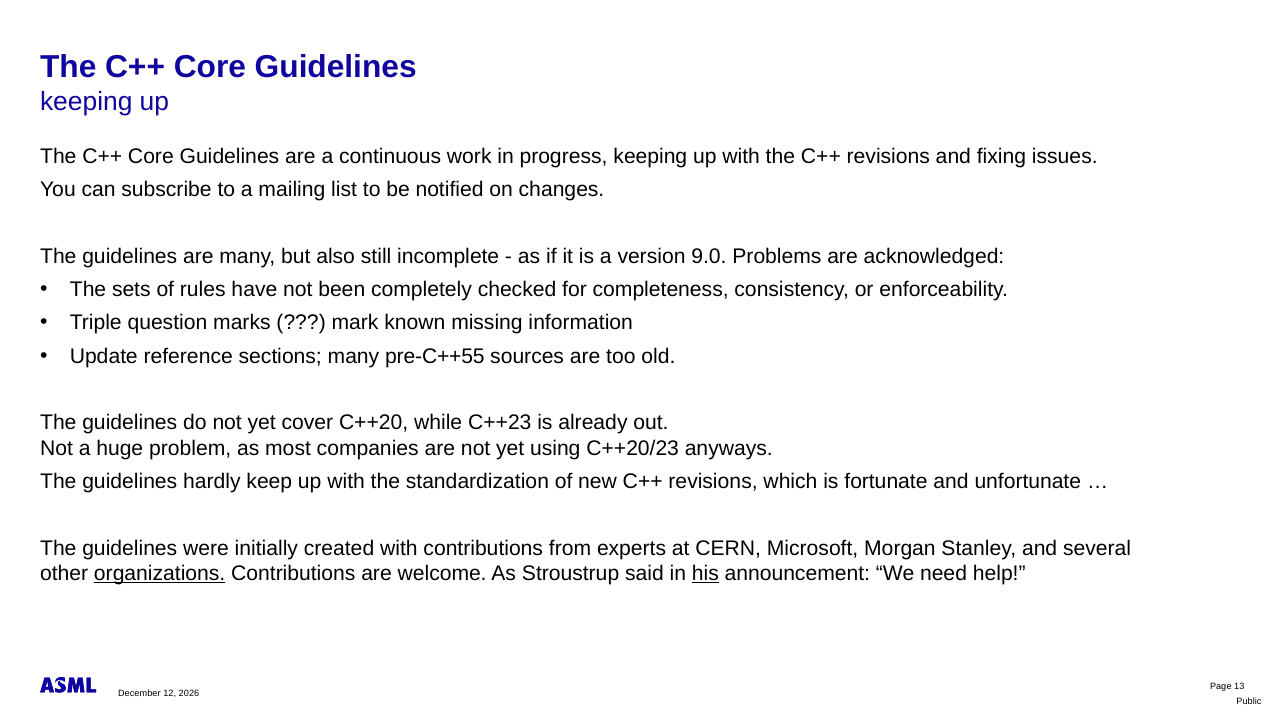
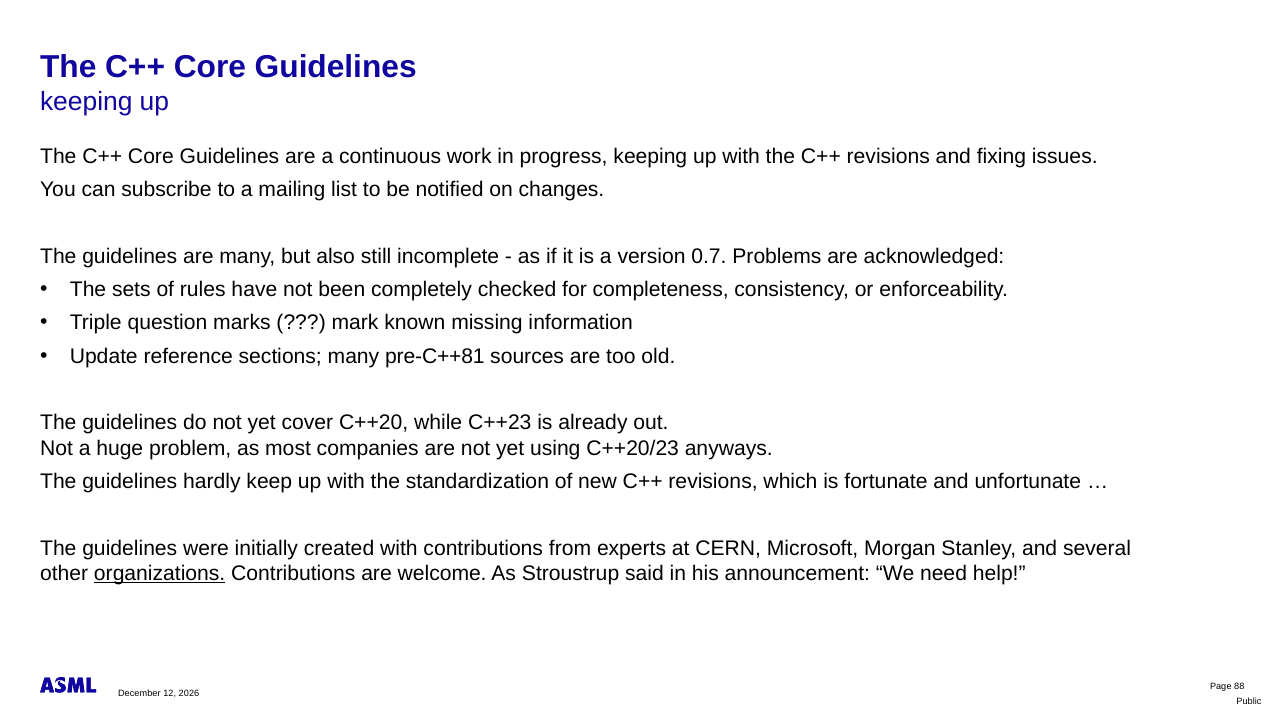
9.0: 9.0 -> 0.7 (709, 257)
pre-C++55: pre-C++55 -> pre-C++81 (435, 356)
his underline: present -> none (705, 574)
13: 13 -> 88 (1239, 686)
